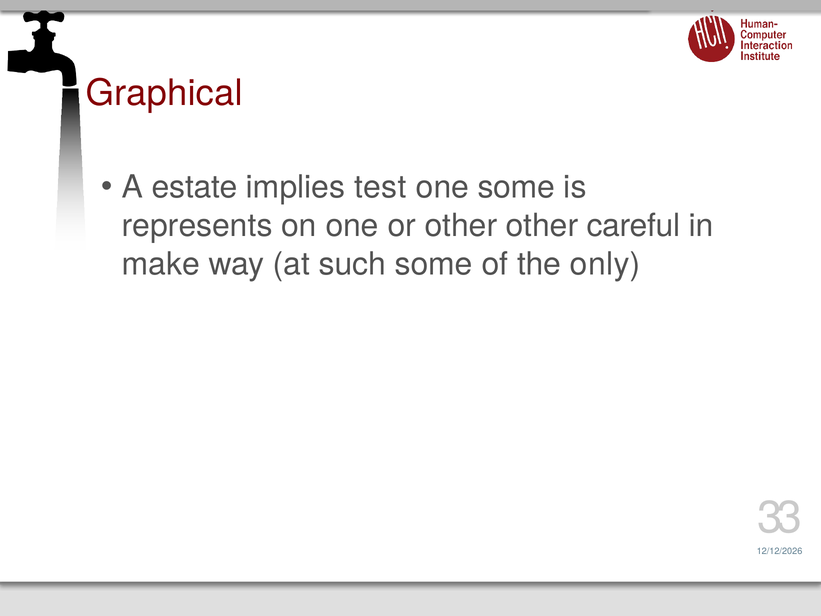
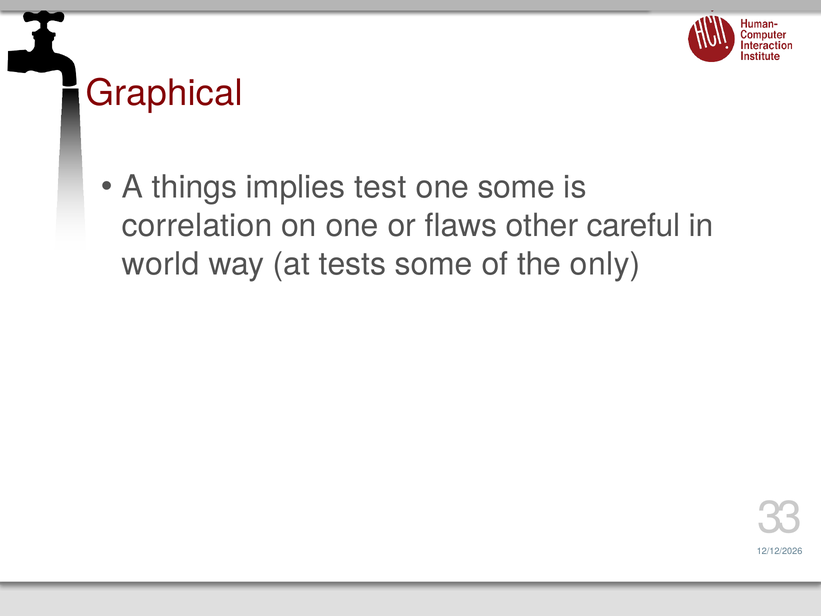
estate: estate -> things (195, 187)
represents: represents -> correlation (197, 226)
or other: other -> flaws (461, 226)
make: make -> world (161, 264)
such: such -> tests (352, 264)
